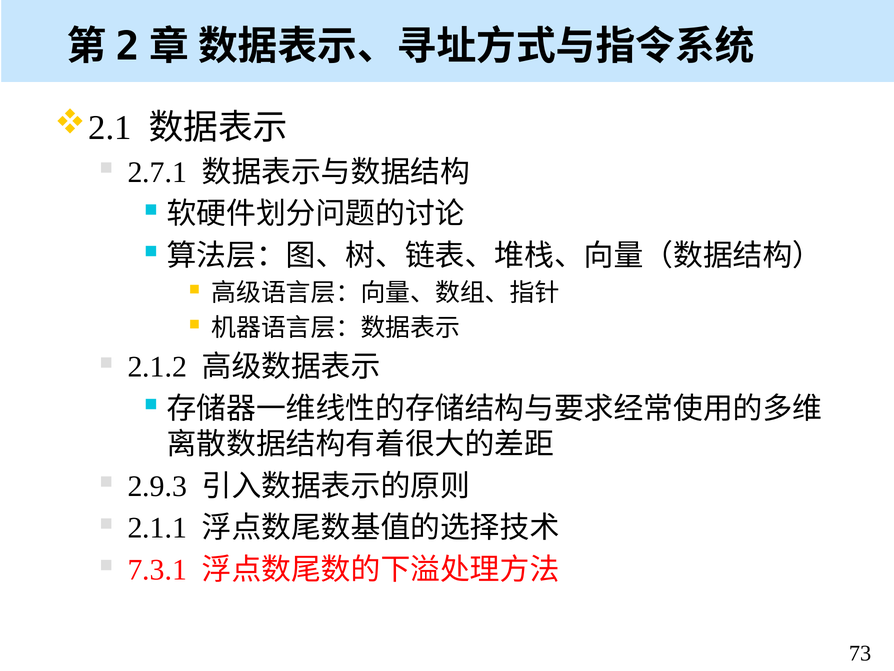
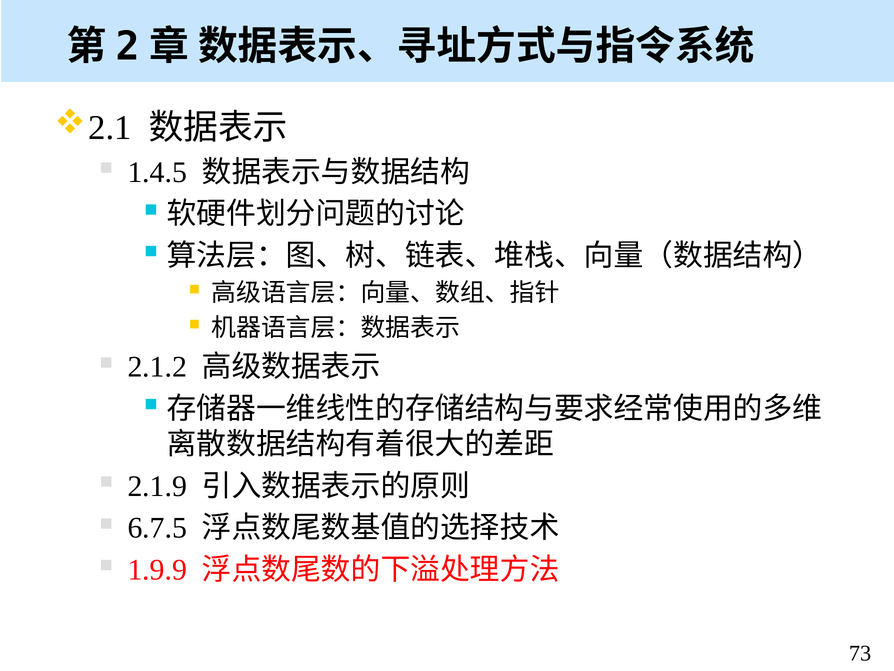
2.7.1: 2.7.1 -> 1.4.5 (157, 172)
2.9.3: 2.9.3 -> 2.1.9 (157, 486)
2.1.1: 2.1.1 -> 6.7.5 (157, 528)
7.3.1: 7.3.1 -> 1.9.9 (157, 569)
